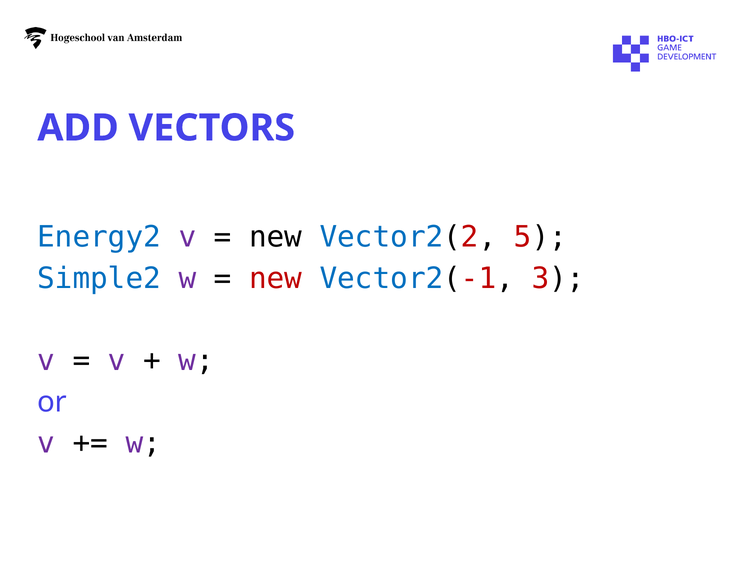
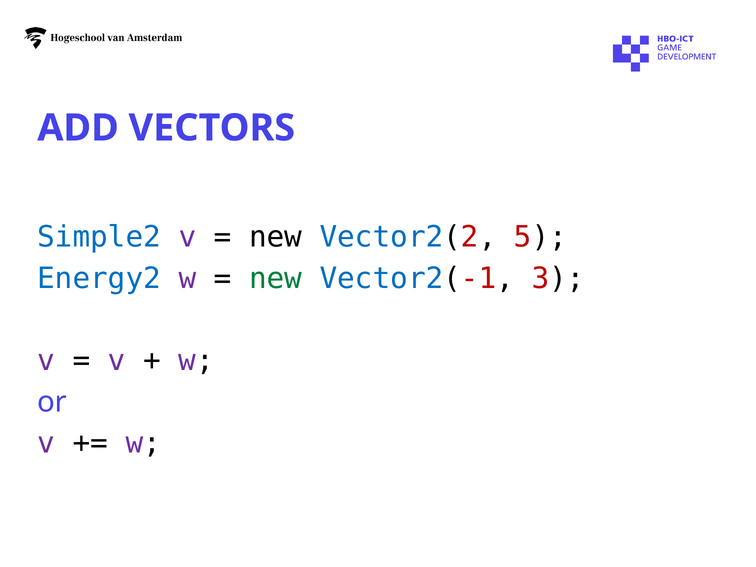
Energy2: Energy2 -> Simple2 (99, 237)
Simple2: Simple2 -> Energy2 (99, 278)
new colour: red -> green (276, 278)
